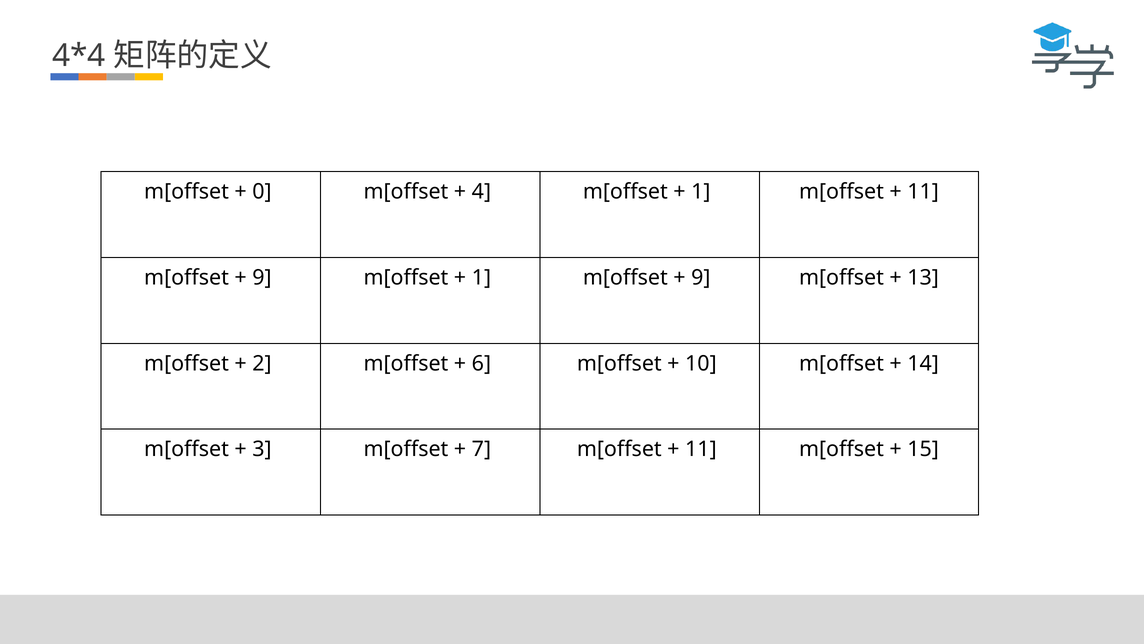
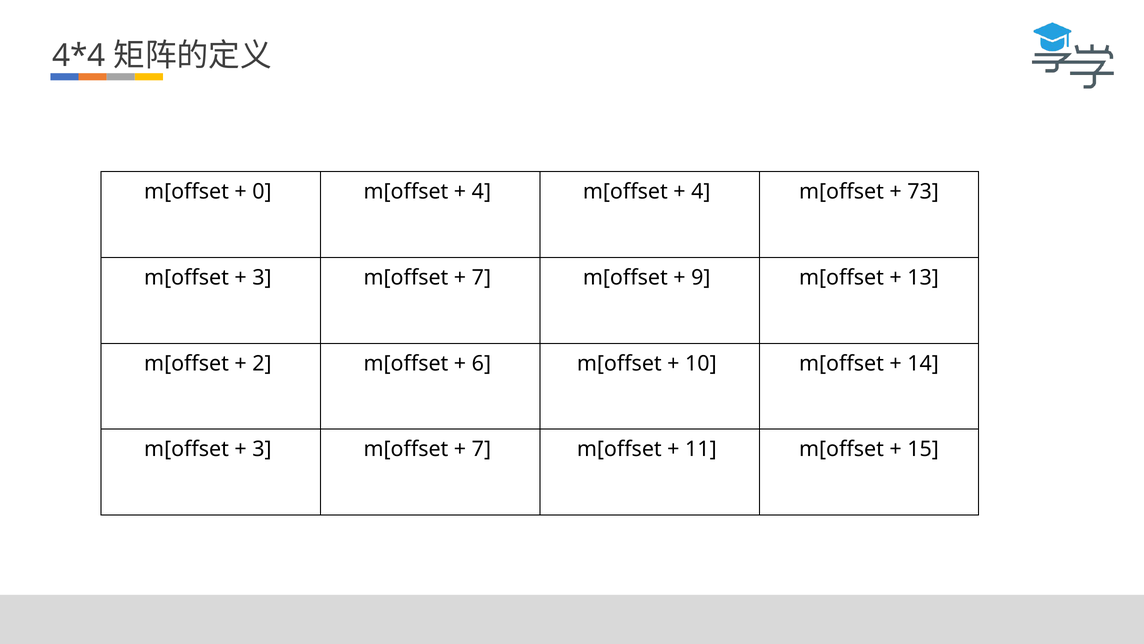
1: 1 -> 4 (701, 192)
11: 11 -> 73 (923, 192)
9: 9 -> 3 (262, 277)
1: 1 -> 7 (481, 277)
